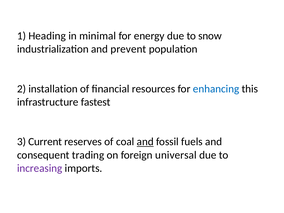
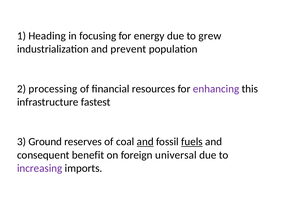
minimal: minimal -> focusing (98, 36)
snow: snow -> grew (210, 36)
installation: installation -> processing (53, 89)
enhancing colour: blue -> purple (216, 89)
Current: Current -> Ground (45, 142)
fuels underline: none -> present (192, 142)
trading: trading -> benefit (88, 155)
